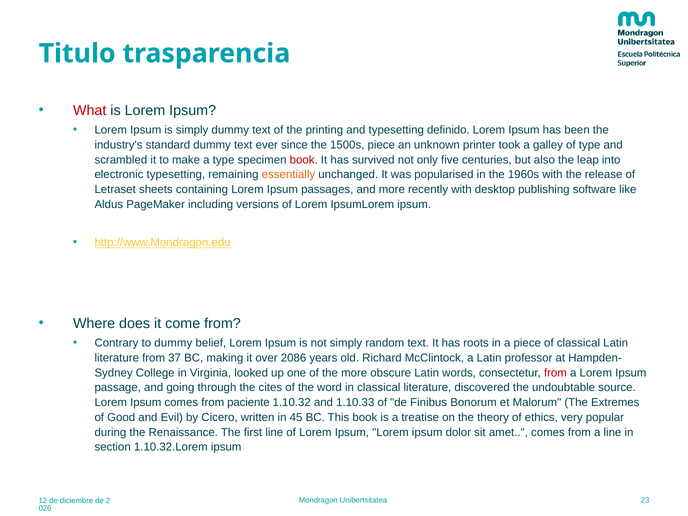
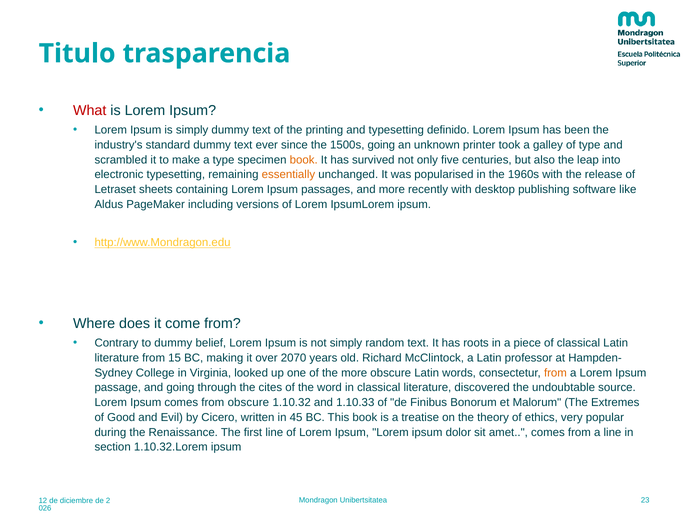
1500s piece: piece -> going (381, 145)
book colour: red -> orange (304, 160)
37: 37 -> 15 (175, 358)
2086: 2086 -> 2070 (294, 358)
from colour: red -> orange (555, 373)
from paciente: paciente -> obscure (248, 403)
